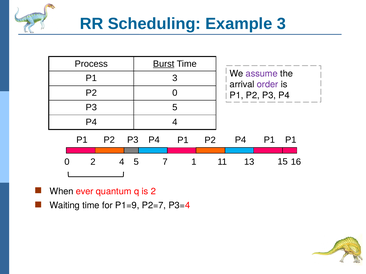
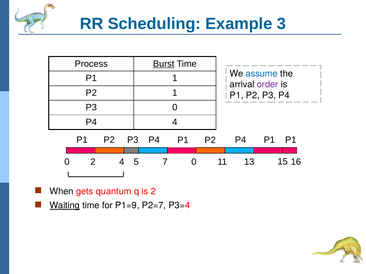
assume colour: purple -> blue (262, 74)
P1 3: 3 -> 1 (175, 78)
P2 0: 0 -> 1 (175, 93)
5: 5 -> 0 (175, 108)
7 1: 1 -> 0 (194, 162)
ever: ever -> gets (85, 192)
Waiting underline: none -> present (65, 206)
